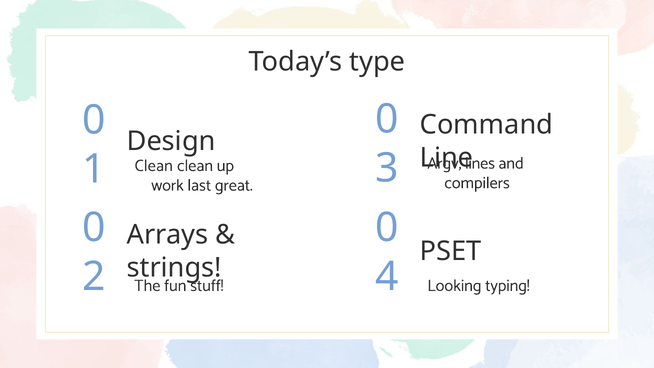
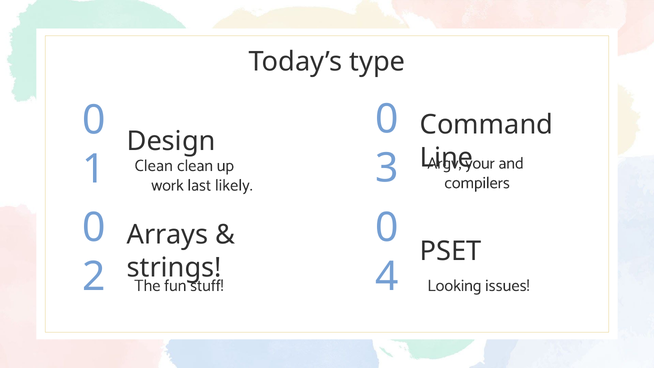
lines: lines -> your (480, 163)
great: great -> likely (234, 185)
typing: typing -> issues (507, 285)
